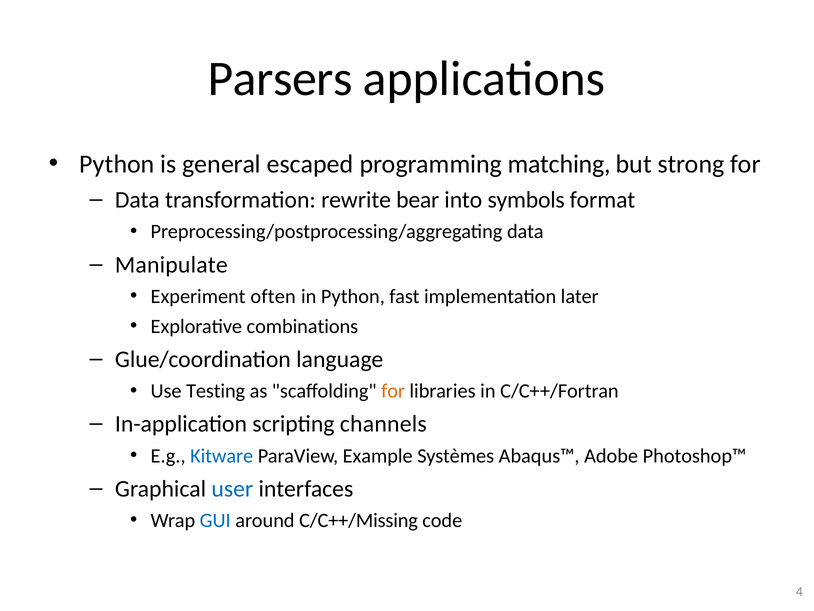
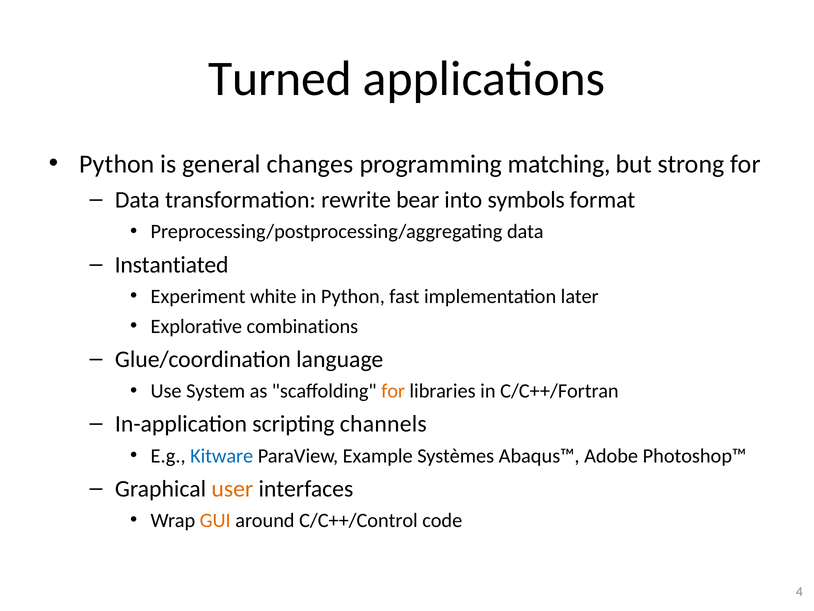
Parsers: Parsers -> Turned (280, 79)
escaped: escaped -> changes (310, 164)
Manipulate: Manipulate -> Instantiated (172, 265)
often: often -> white (273, 296)
Testing: Testing -> System (216, 391)
user colour: blue -> orange (232, 488)
GUI colour: blue -> orange (215, 520)
C/C++/Missing: C/C++/Missing -> C/C++/Control (358, 520)
